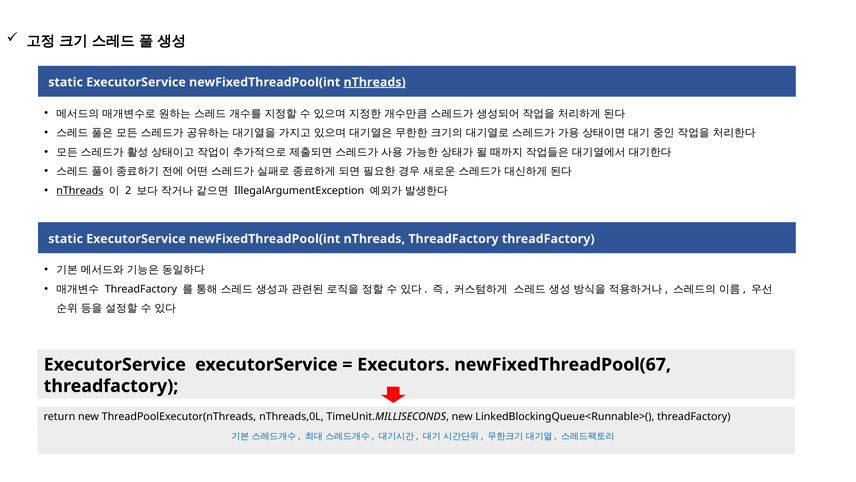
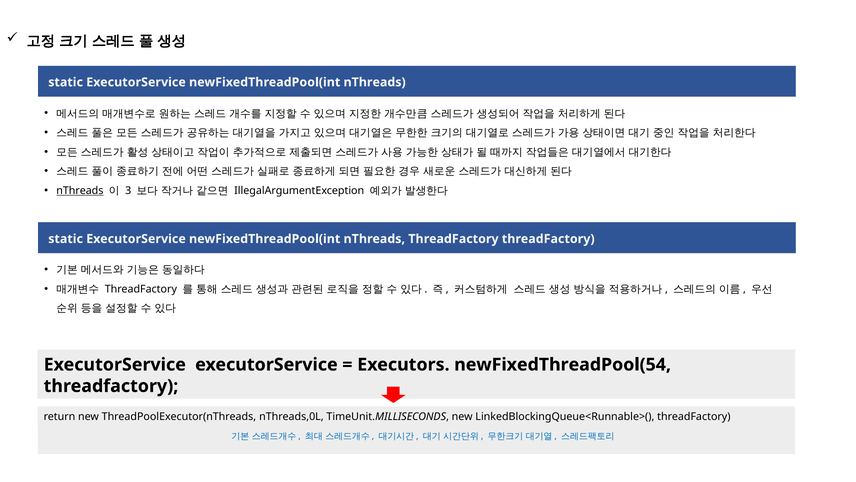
nThreads underline: present -> none (375, 82)
2: 2 -> 3 (128, 190)
newFixedThreadPool(67: newFixedThreadPool(67 -> newFixedThreadPool(54 (563, 364)
